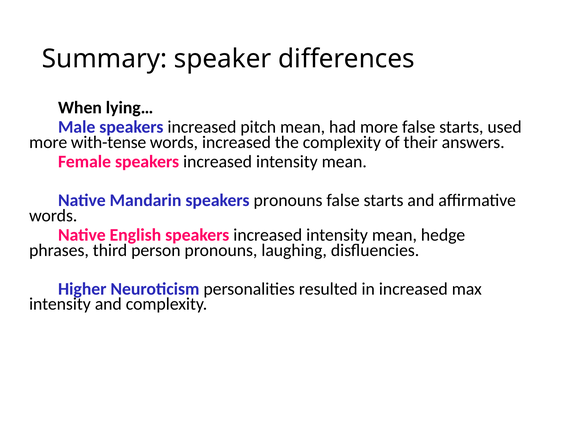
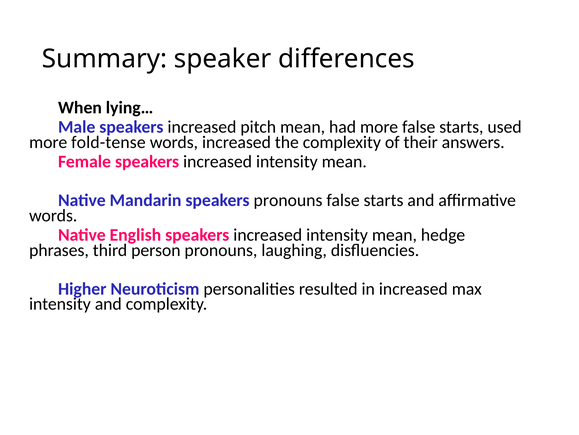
with-tense: with-tense -> fold-tense (108, 142)
